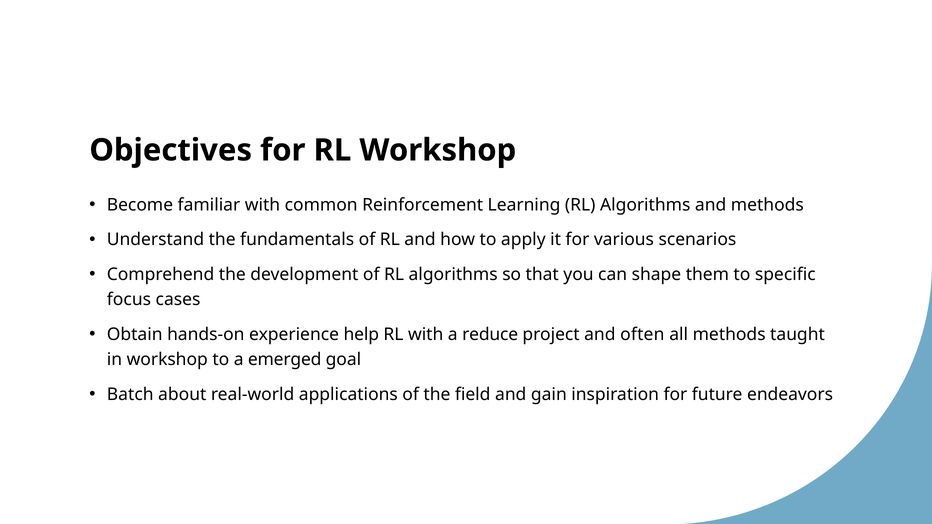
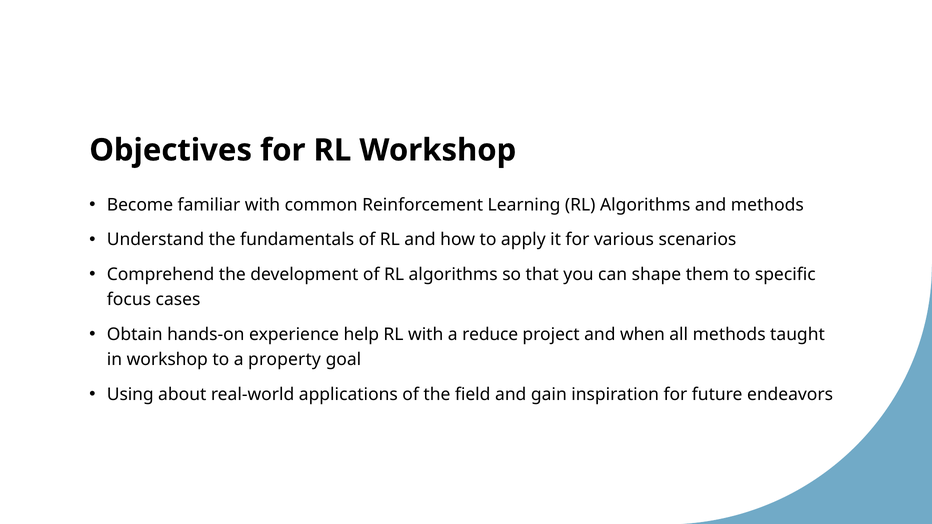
often: often -> when (642, 335)
emerged: emerged -> property (284, 360)
Batch: Batch -> Using (130, 395)
